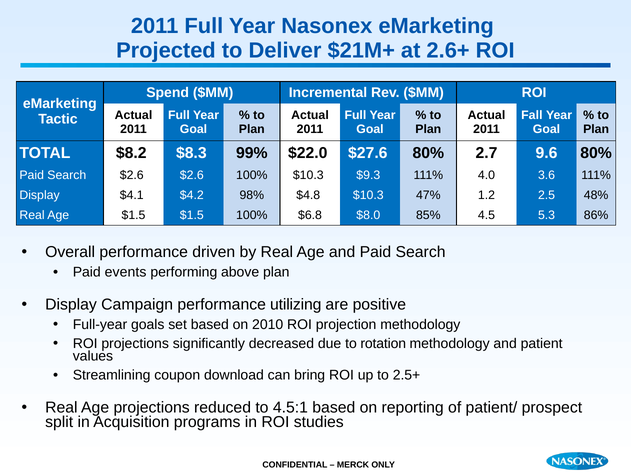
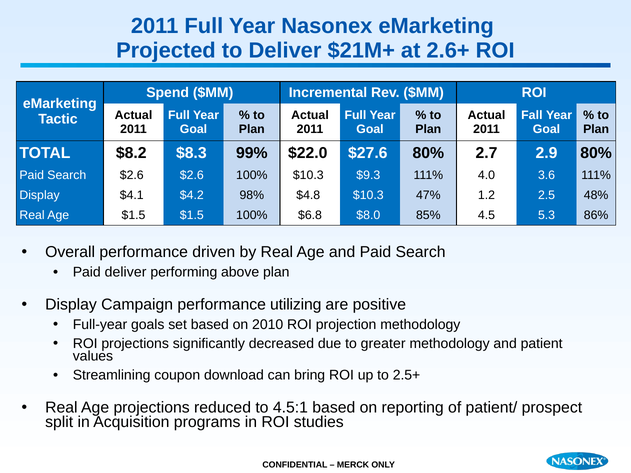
9.6: 9.6 -> 2.9 (547, 153)
Paid events: events -> deliver (126, 272)
rotation: rotation -> greater (383, 344)
